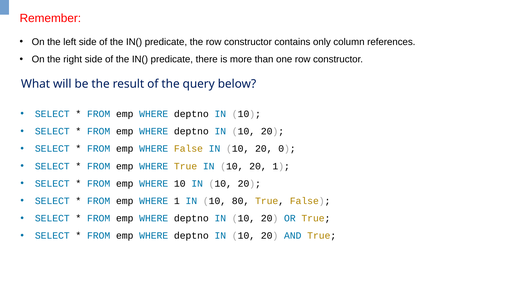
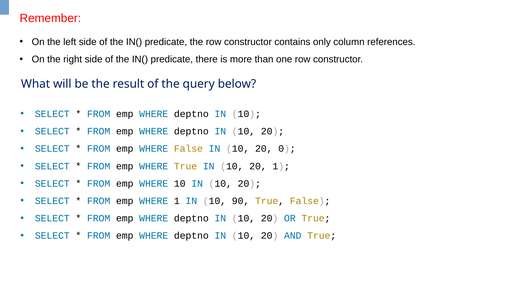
80: 80 -> 90 (241, 201)
